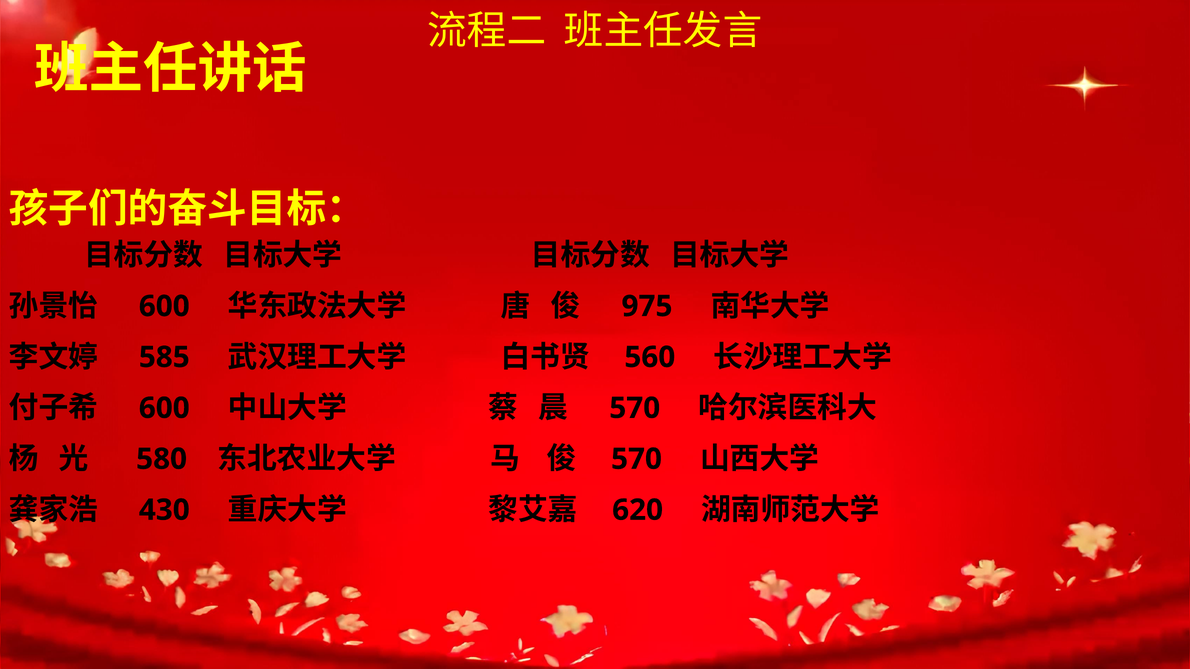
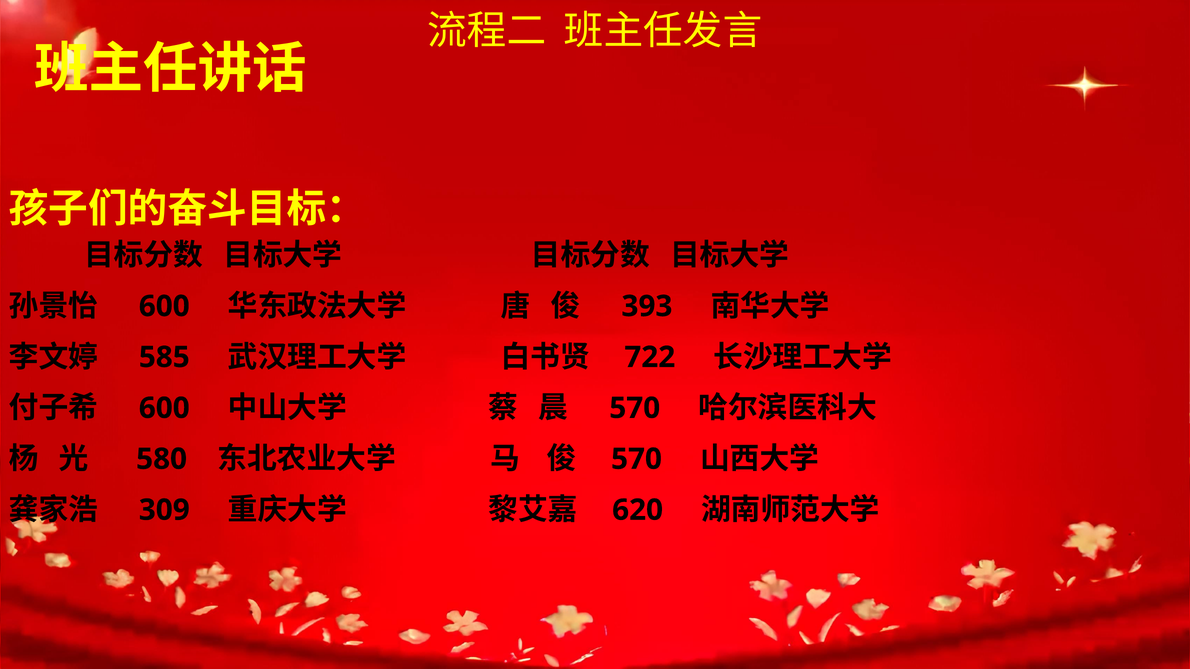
975: 975 -> 393 (647, 306)
560: 560 -> 722 (650, 357)
430: 430 -> 309 (164, 510)
